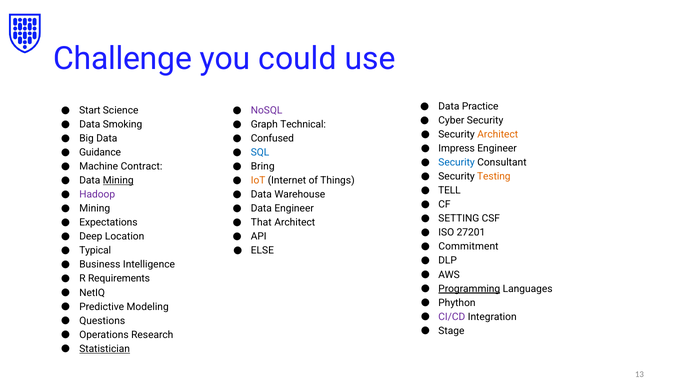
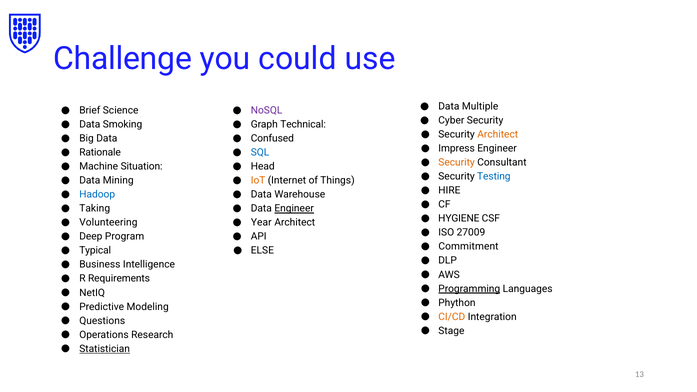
Practice: Practice -> Multiple (480, 107)
Start: Start -> Brief (90, 110)
Guidance: Guidance -> Rationale (100, 153)
Security colour: blue -> orange (457, 163)
Contract: Contract -> Situation (142, 167)
Bring: Bring -> Head (263, 167)
Testing colour: orange -> blue (494, 177)
Mining underline: present -> none (118, 181)
TELL: TELL -> HIRE (449, 191)
Hadoop colour: purple -> blue (97, 195)
Mining: Mining -> Taking (95, 209)
Engineer underline: none -> present (294, 209)
SETTING: SETTING -> HYGIENE (459, 219)
Expectations: Expectations -> Volunteering (108, 223)
That: That -> Year (261, 223)
27201: 27201 -> 27009 (471, 233)
Location: Location -> Program (125, 237)
CI/CD colour: purple -> orange (452, 317)
